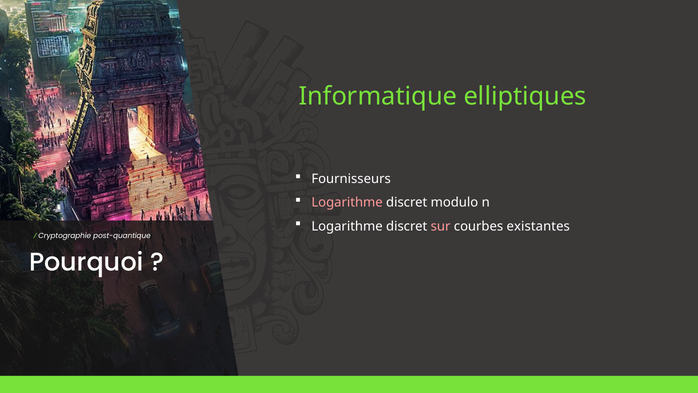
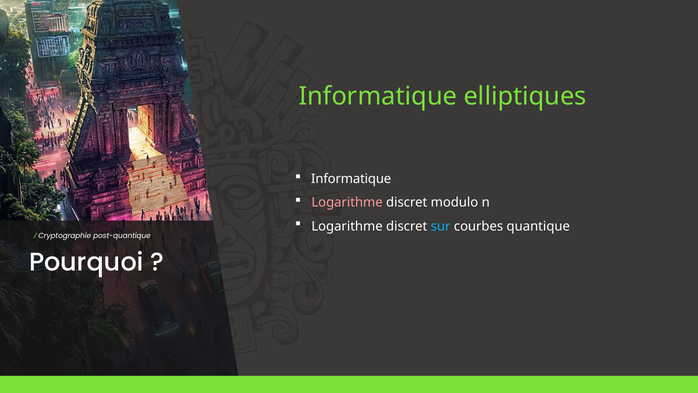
Fournisseurs: Fournisseurs -> Informatique (351, 179)
sur colour: pink -> light blue (441, 226)
existantes: existantes -> quantique (538, 226)
